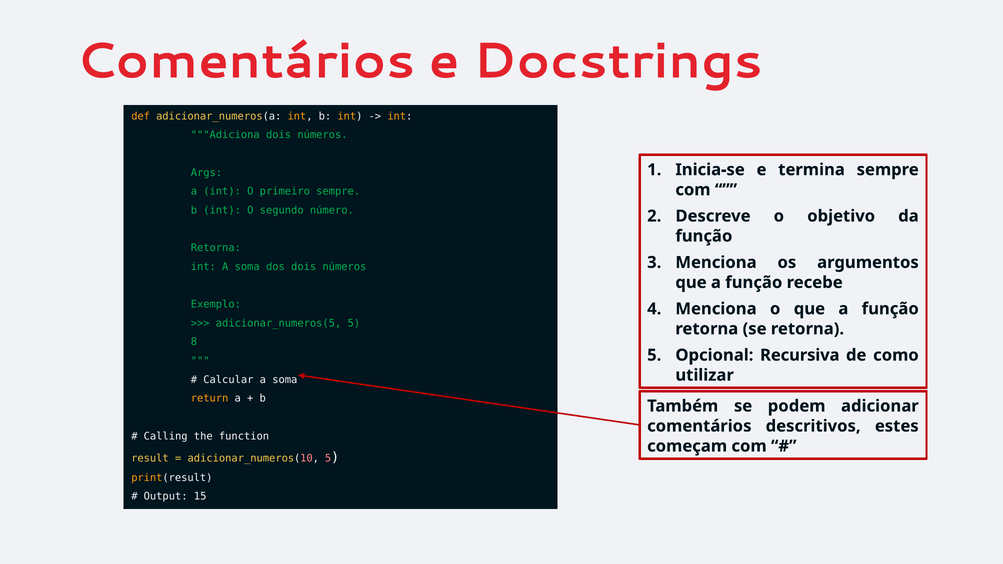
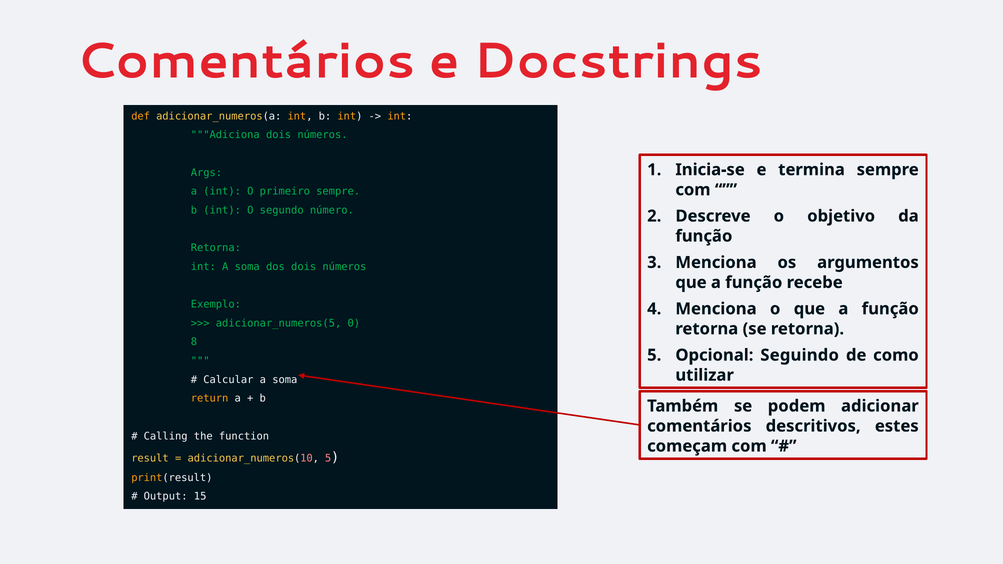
adicionar_numeros(5 5: 5 -> 0 (354, 323)
Recursiva: Recursiva -> Seguindo (800, 355)
